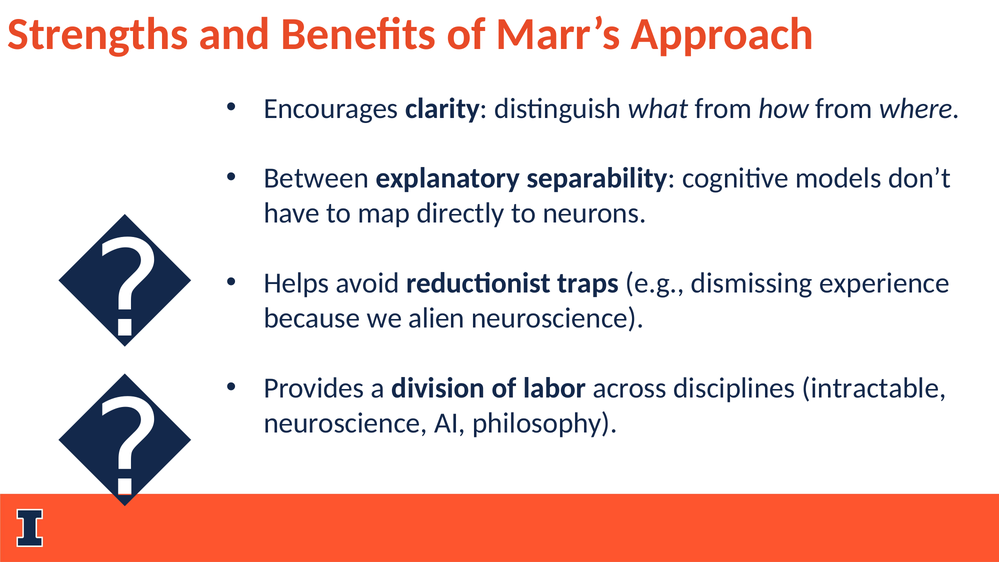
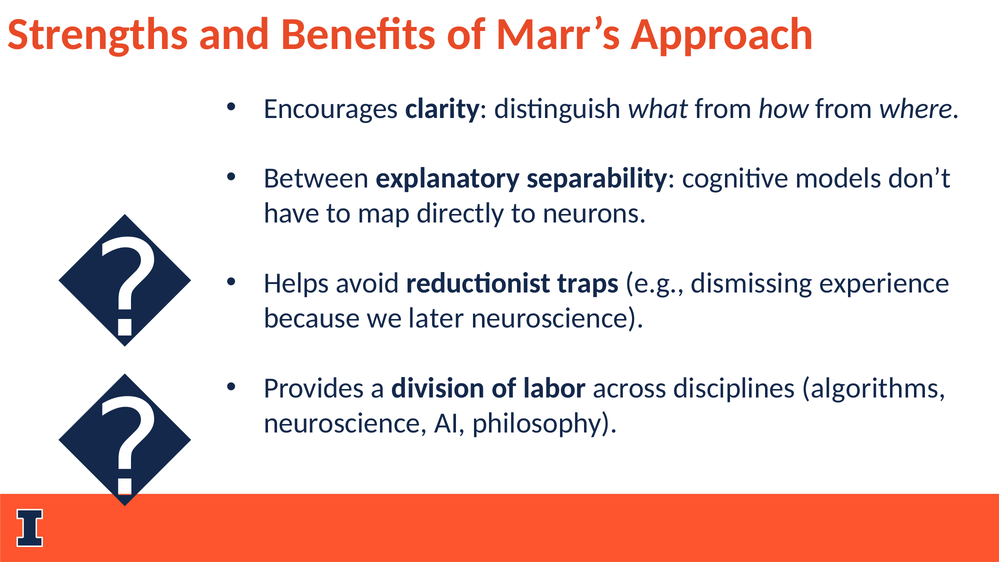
alien: alien -> later (436, 318)
intractable: intractable -> algorithms (874, 388)
